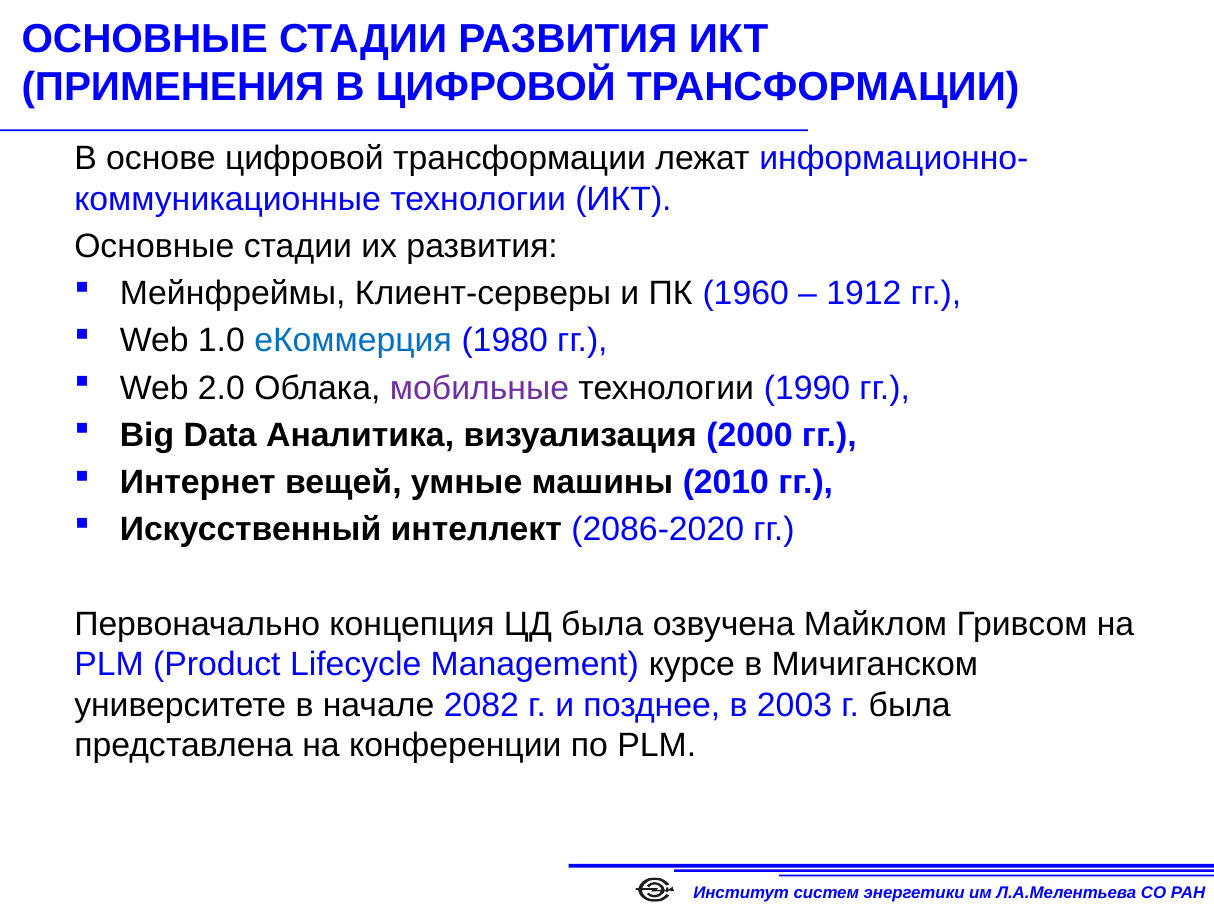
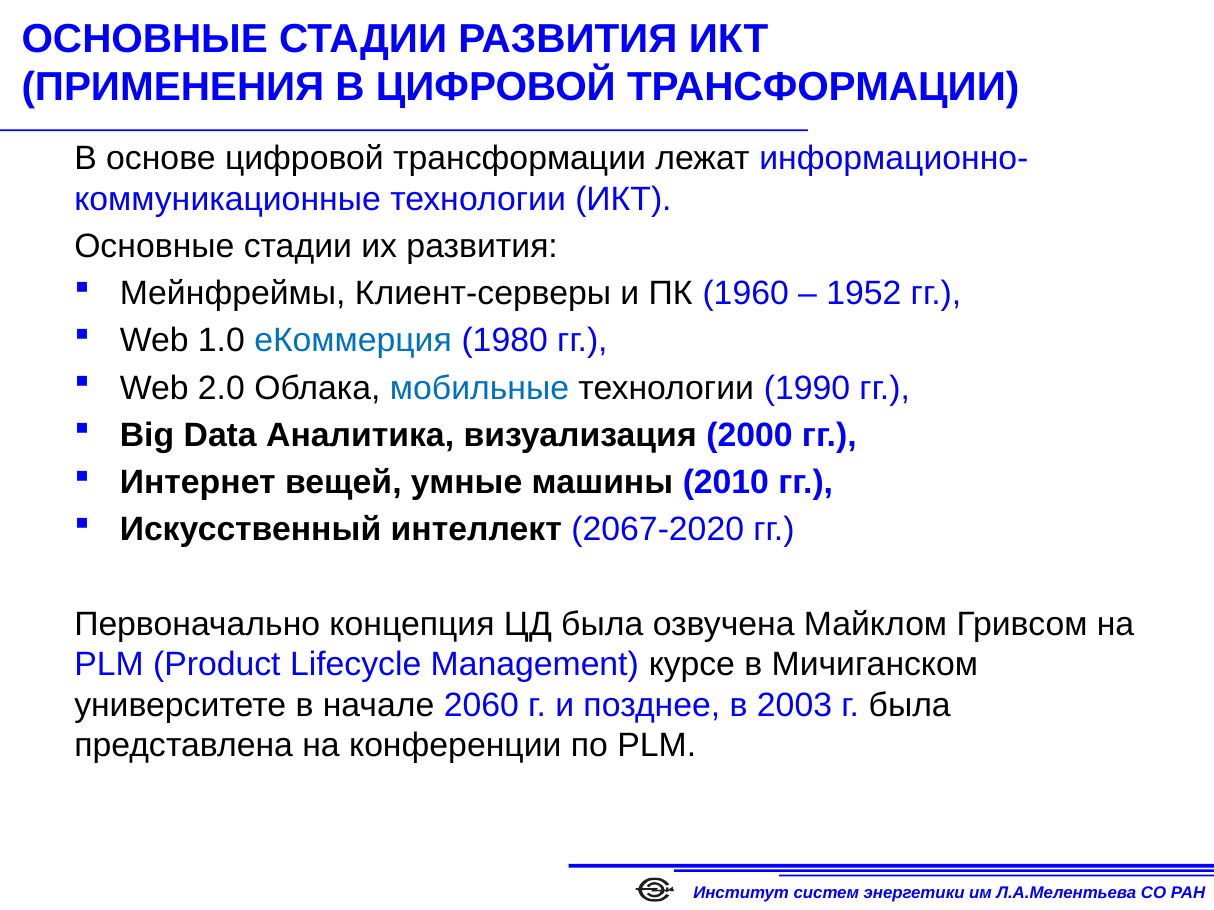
1912: 1912 -> 1952 (864, 294)
мобильные colour: purple -> blue (479, 388)
2086-2020: 2086-2020 -> 2067-2020 (658, 530)
2082: 2082 -> 2060 (481, 705)
